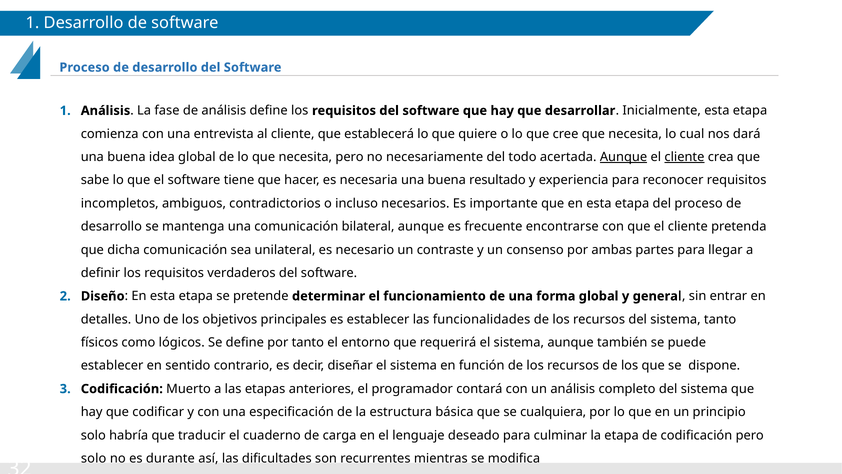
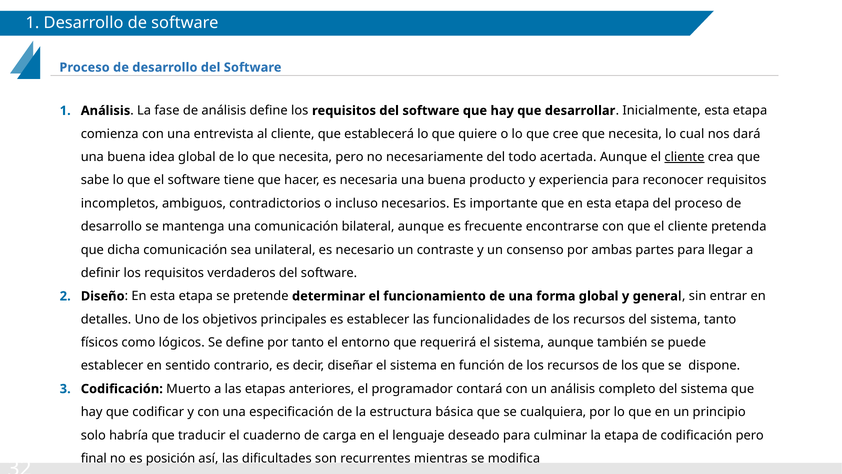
Aunque underline: present -> none (624, 157)
resultado: resultado -> producto (497, 180)
solo: solo -> final (94, 458)
durante: durante -> posición (171, 458)
